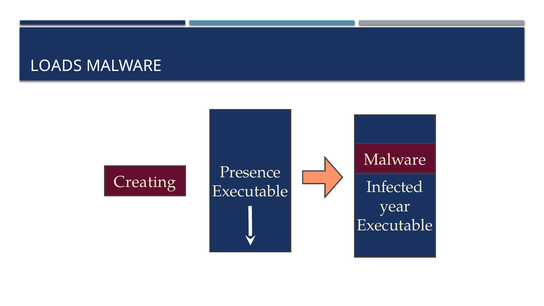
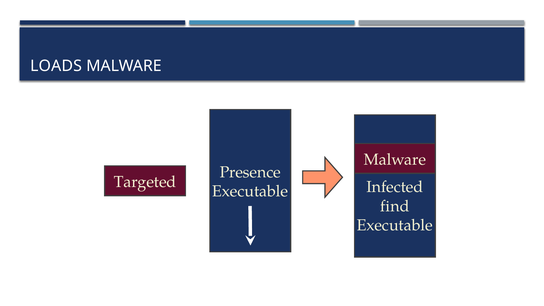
Creating: Creating -> Targeted (145, 182)
year: year -> find (395, 206)
